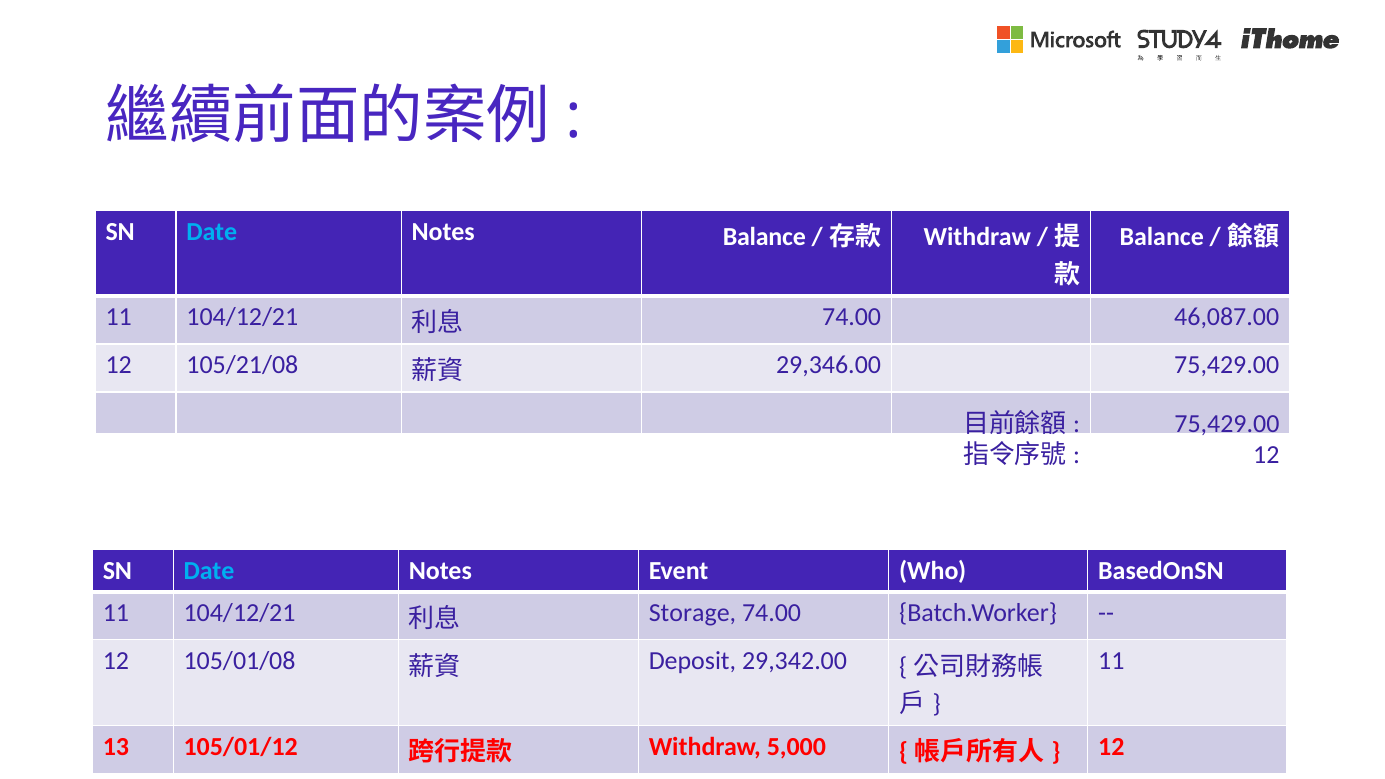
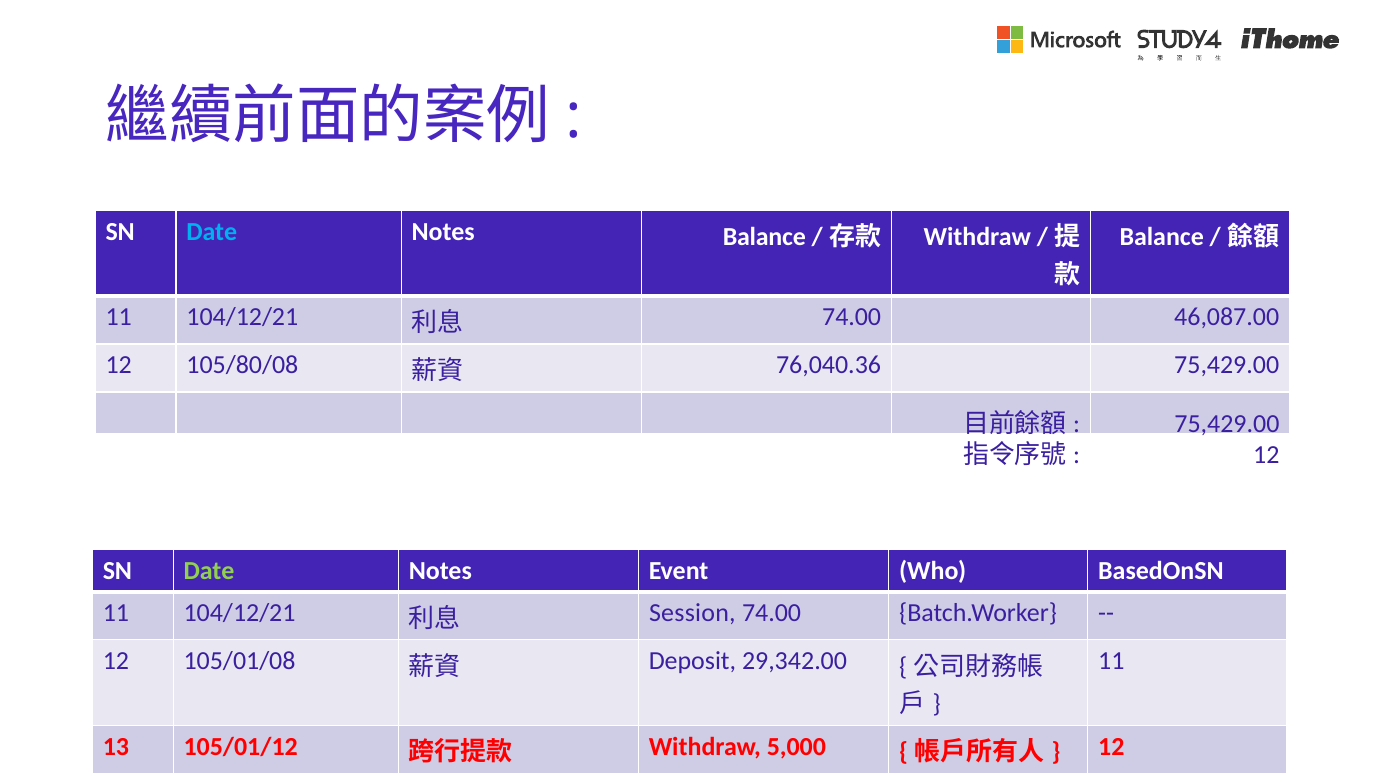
105/21/08: 105/21/08 -> 105/80/08 (242, 365)
29,346.00: 29,346.00 -> 76,040.36 (829, 365)
Date colour: light blue -> light green (209, 571)
Storage: Storage -> Session (692, 613)
